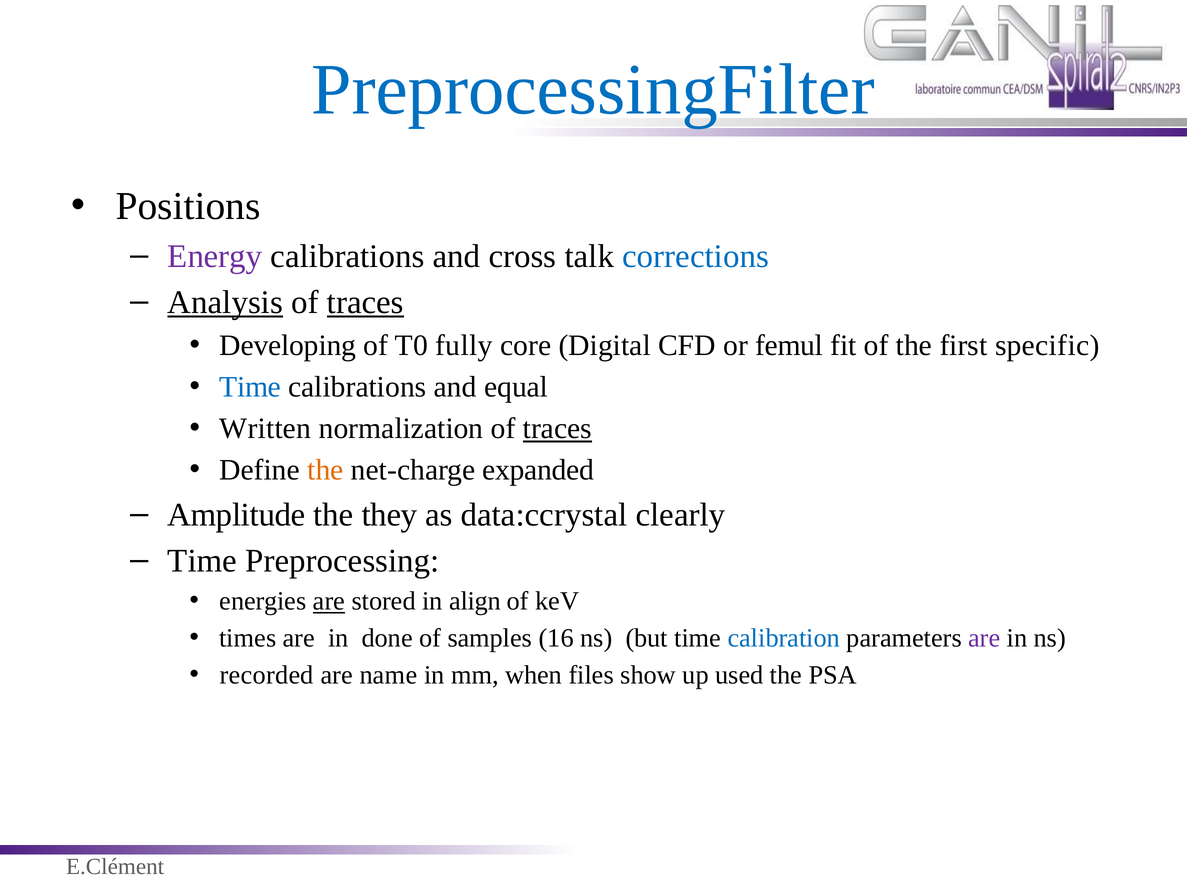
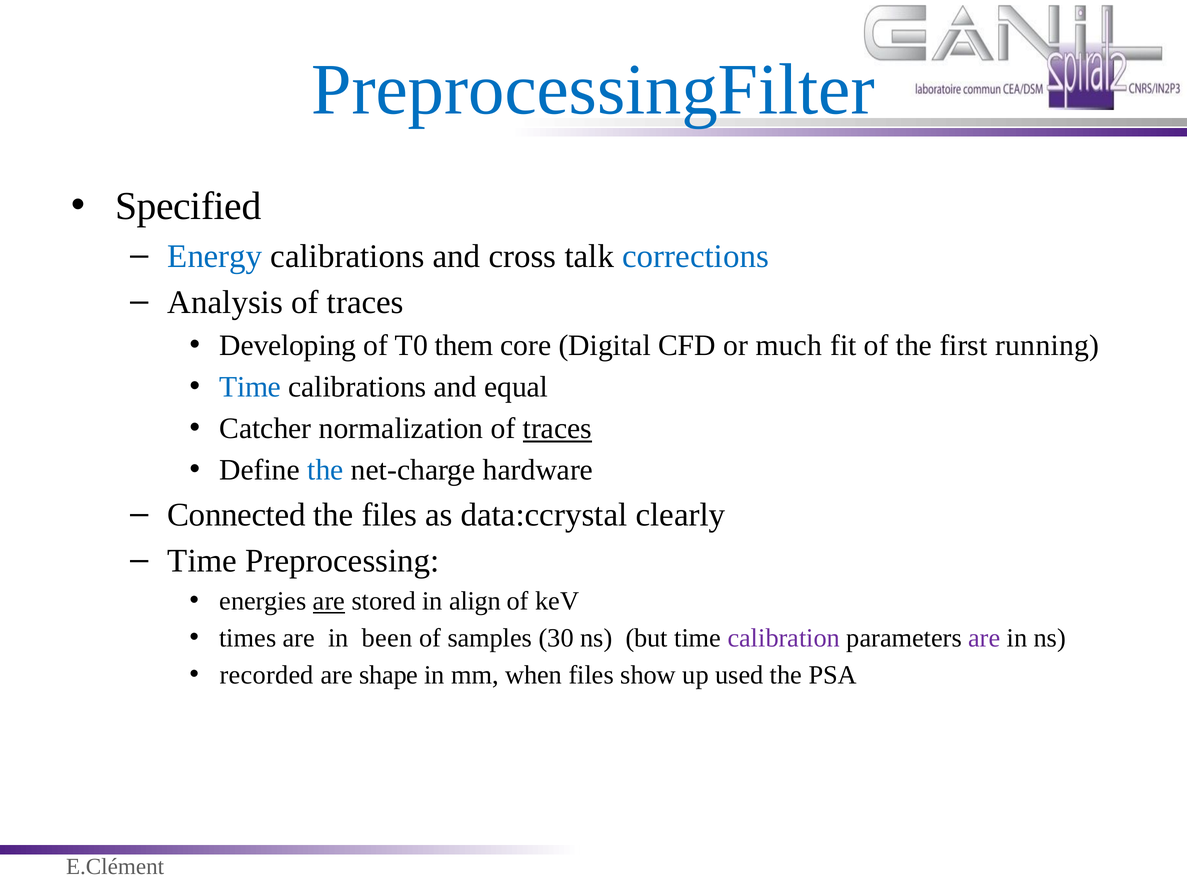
Positions: Positions -> Specified (188, 206)
Energy colour: purple -> blue (215, 256)
Analysis underline: present -> none (225, 302)
traces underline: present -> none (365, 302)
fully: fully -> them (464, 346)
femul: femul -> much (789, 346)
specific: specific -> running (1047, 346)
Written: Written -> Catcher (265, 429)
the colour: orange -> blue (325, 470)
expanded: expanded -> hardware (538, 470)
Amplitude: Amplitude -> Connected (236, 515)
the they: they -> files (389, 515)
done: done -> been (387, 638)
16: 16 -> 30 (556, 638)
calibration colour: blue -> purple (784, 638)
name: name -> shape (389, 675)
